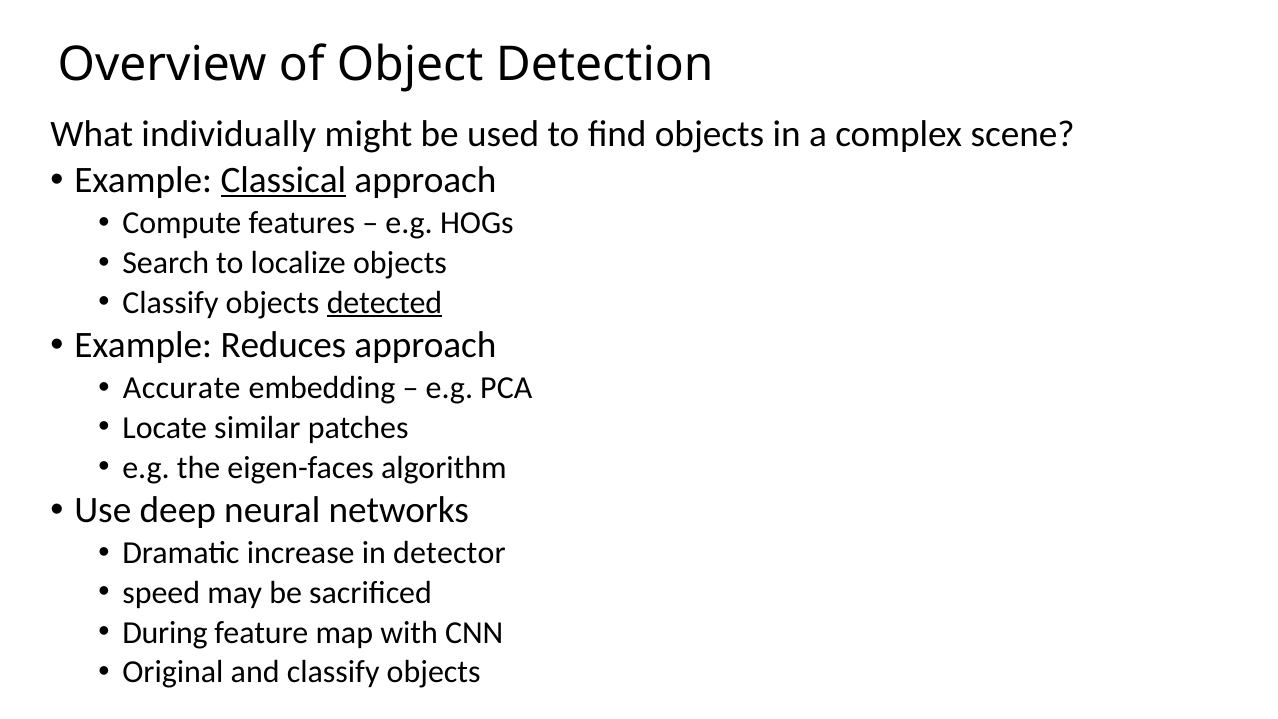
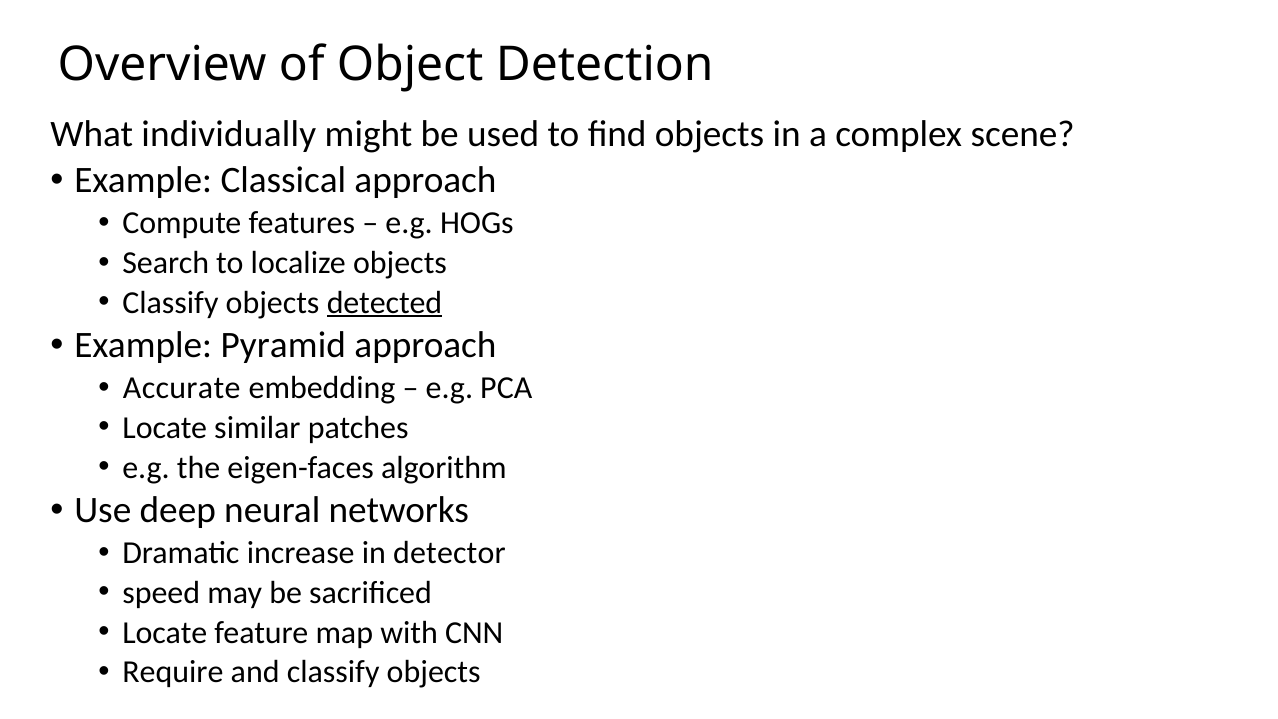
Classical underline: present -> none (283, 180)
Reduces: Reduces -> Pyramid (283, 345)
During: During -> Locate (165, 632)
Original: Original -> Require (173, 672)
